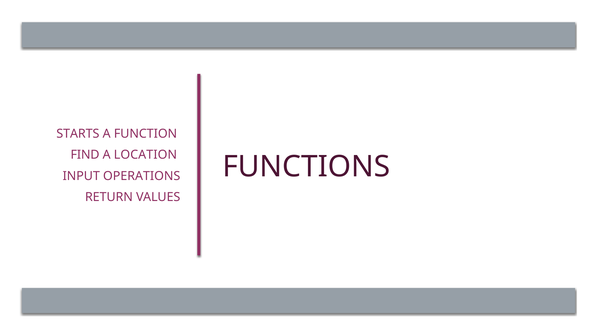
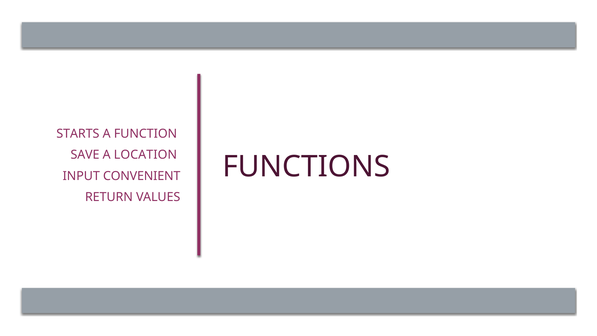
FIND: FIND -> SAVE (85, 155)
OPERATIONS: OPERATIONS -> CONVENIENT (142, 176)
